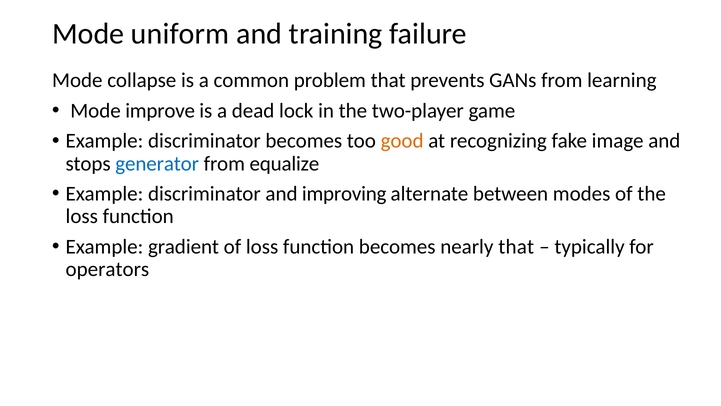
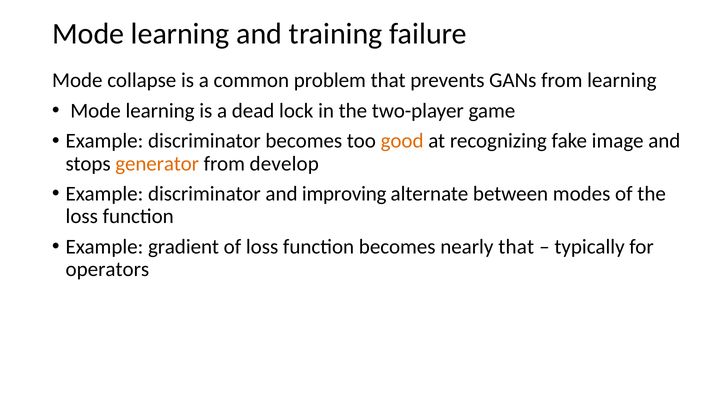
uniform: uniform -> learning (180, 34)
improve: improve -> learning (160, 111)
generator colour: blue -> orange (157, 163)
equalize: equalize -> develop (284, 163)
